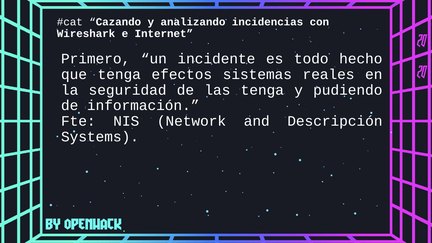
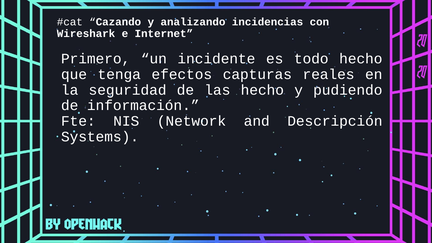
sistemas: sistemas -> capturas (257, 74)
las tenga: tenga -> hecho (262, 90)
